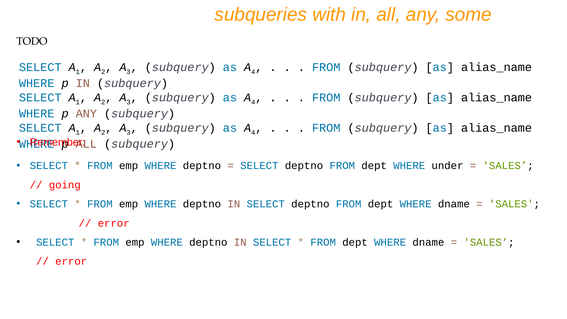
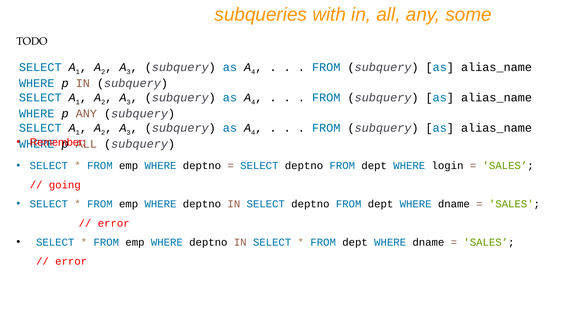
under: under -> login (448, 166)
